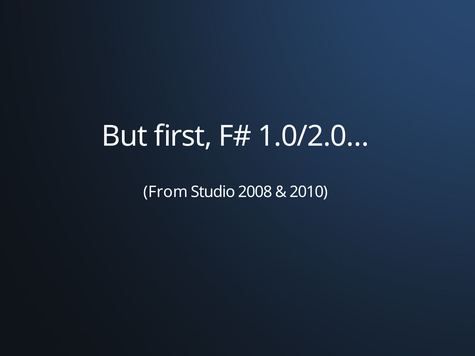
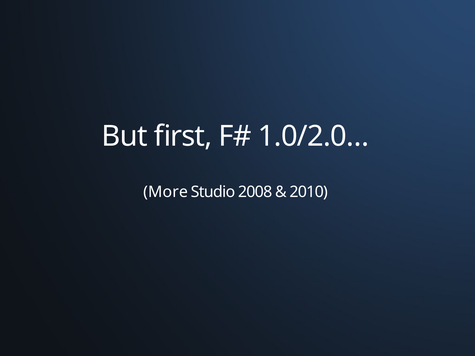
From: From -> More (166, 192)
